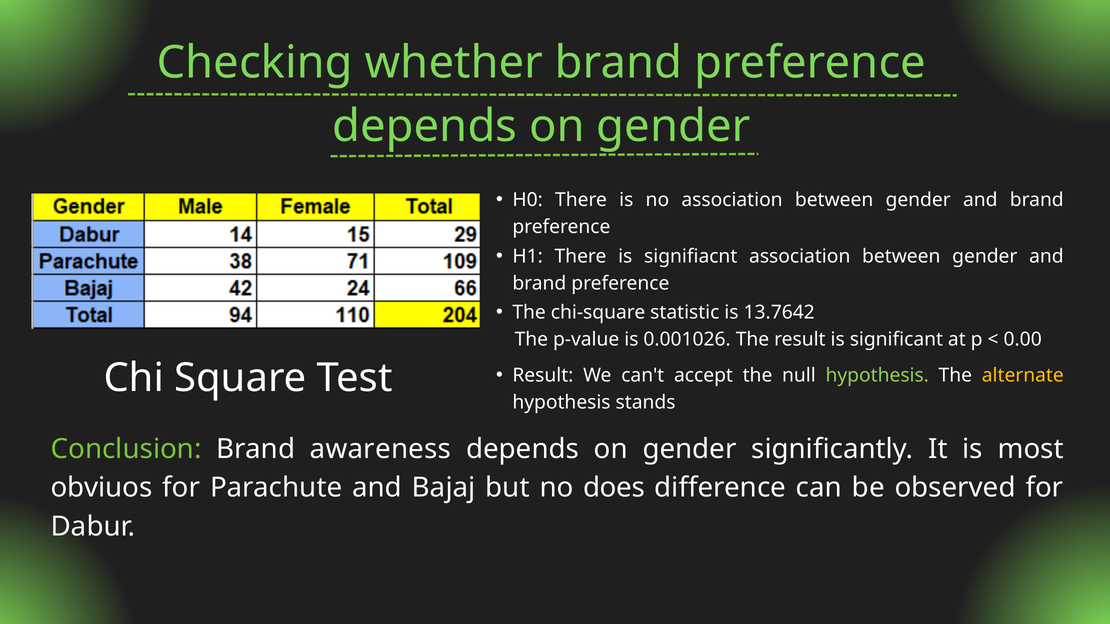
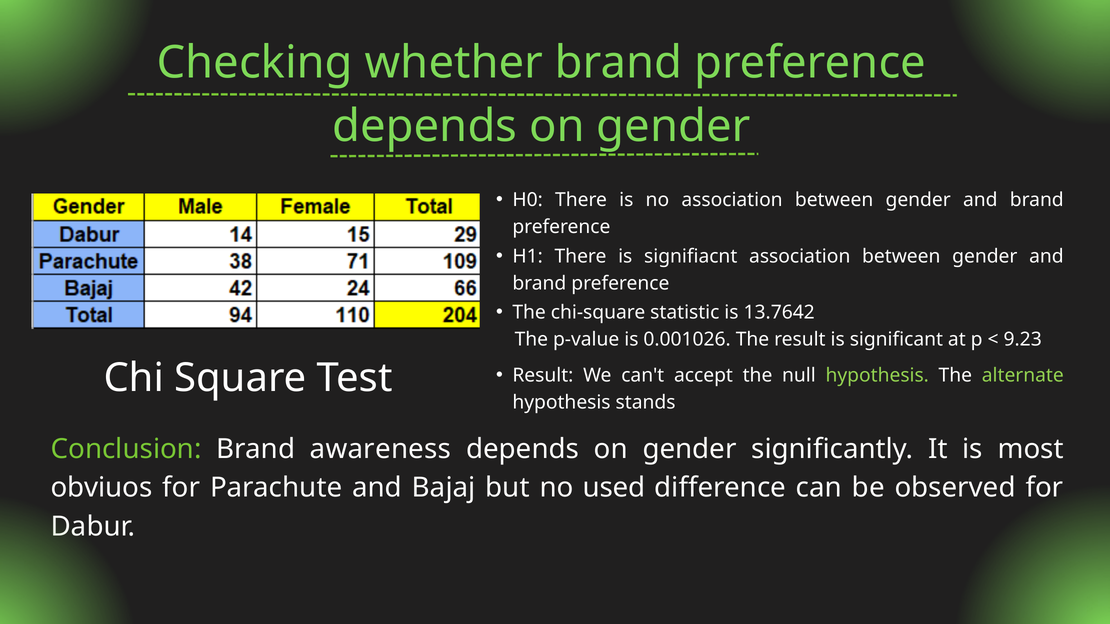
0.00: 0.00 -> 9.23 (1023, 340)
alternate colour: yellow -> light green (1023, 376)
does: does -> used (614, 488)
